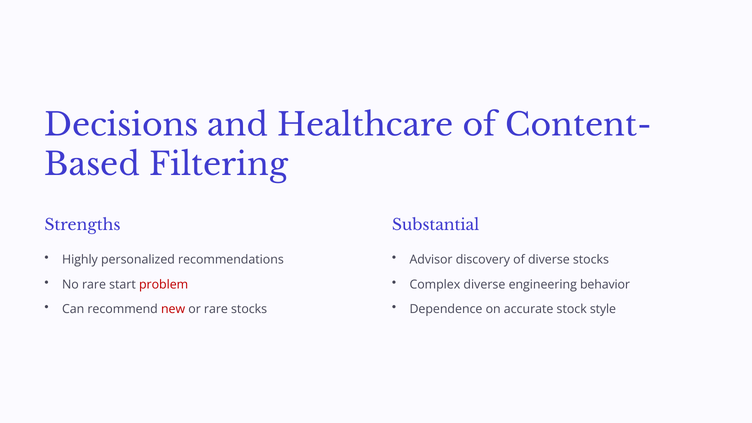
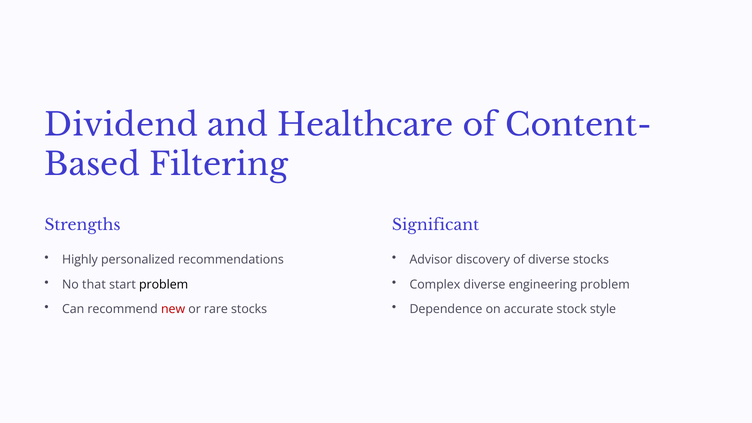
Decisions: Decisions -> Dividend (121, 125)
Substantial: Substantial -> Significant (435, 225)
No rare: rare -> that (94, 285)
problem colour: red -> black (164, 285)
engineering behavior: behavior -> problem (605, 285)
